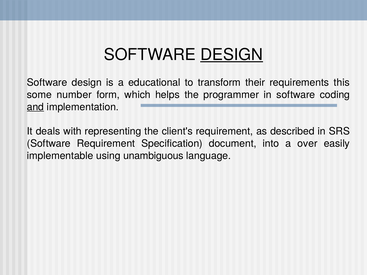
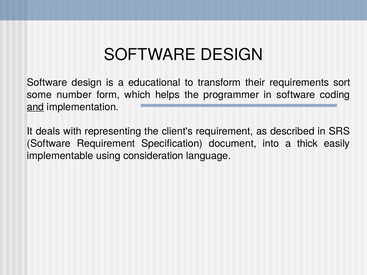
DESIGN underline: present -> none (232, 55)
this: this -> sort (342, 83)
over: over -> thick (307, 144)
unambiguous: unambiguous -> consideration (153, 156)
